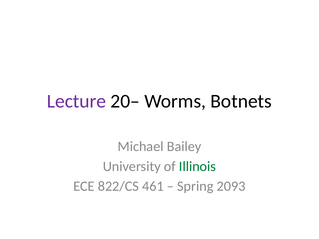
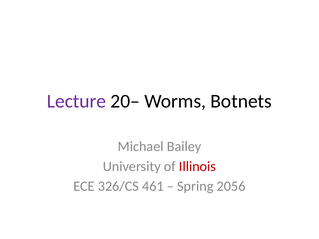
Illinois colour: green -> red (197, 167)
822/CS: 822/CS -> 326/CS (118, 186)
2093: 2093 -> 2056 (231, 186)
